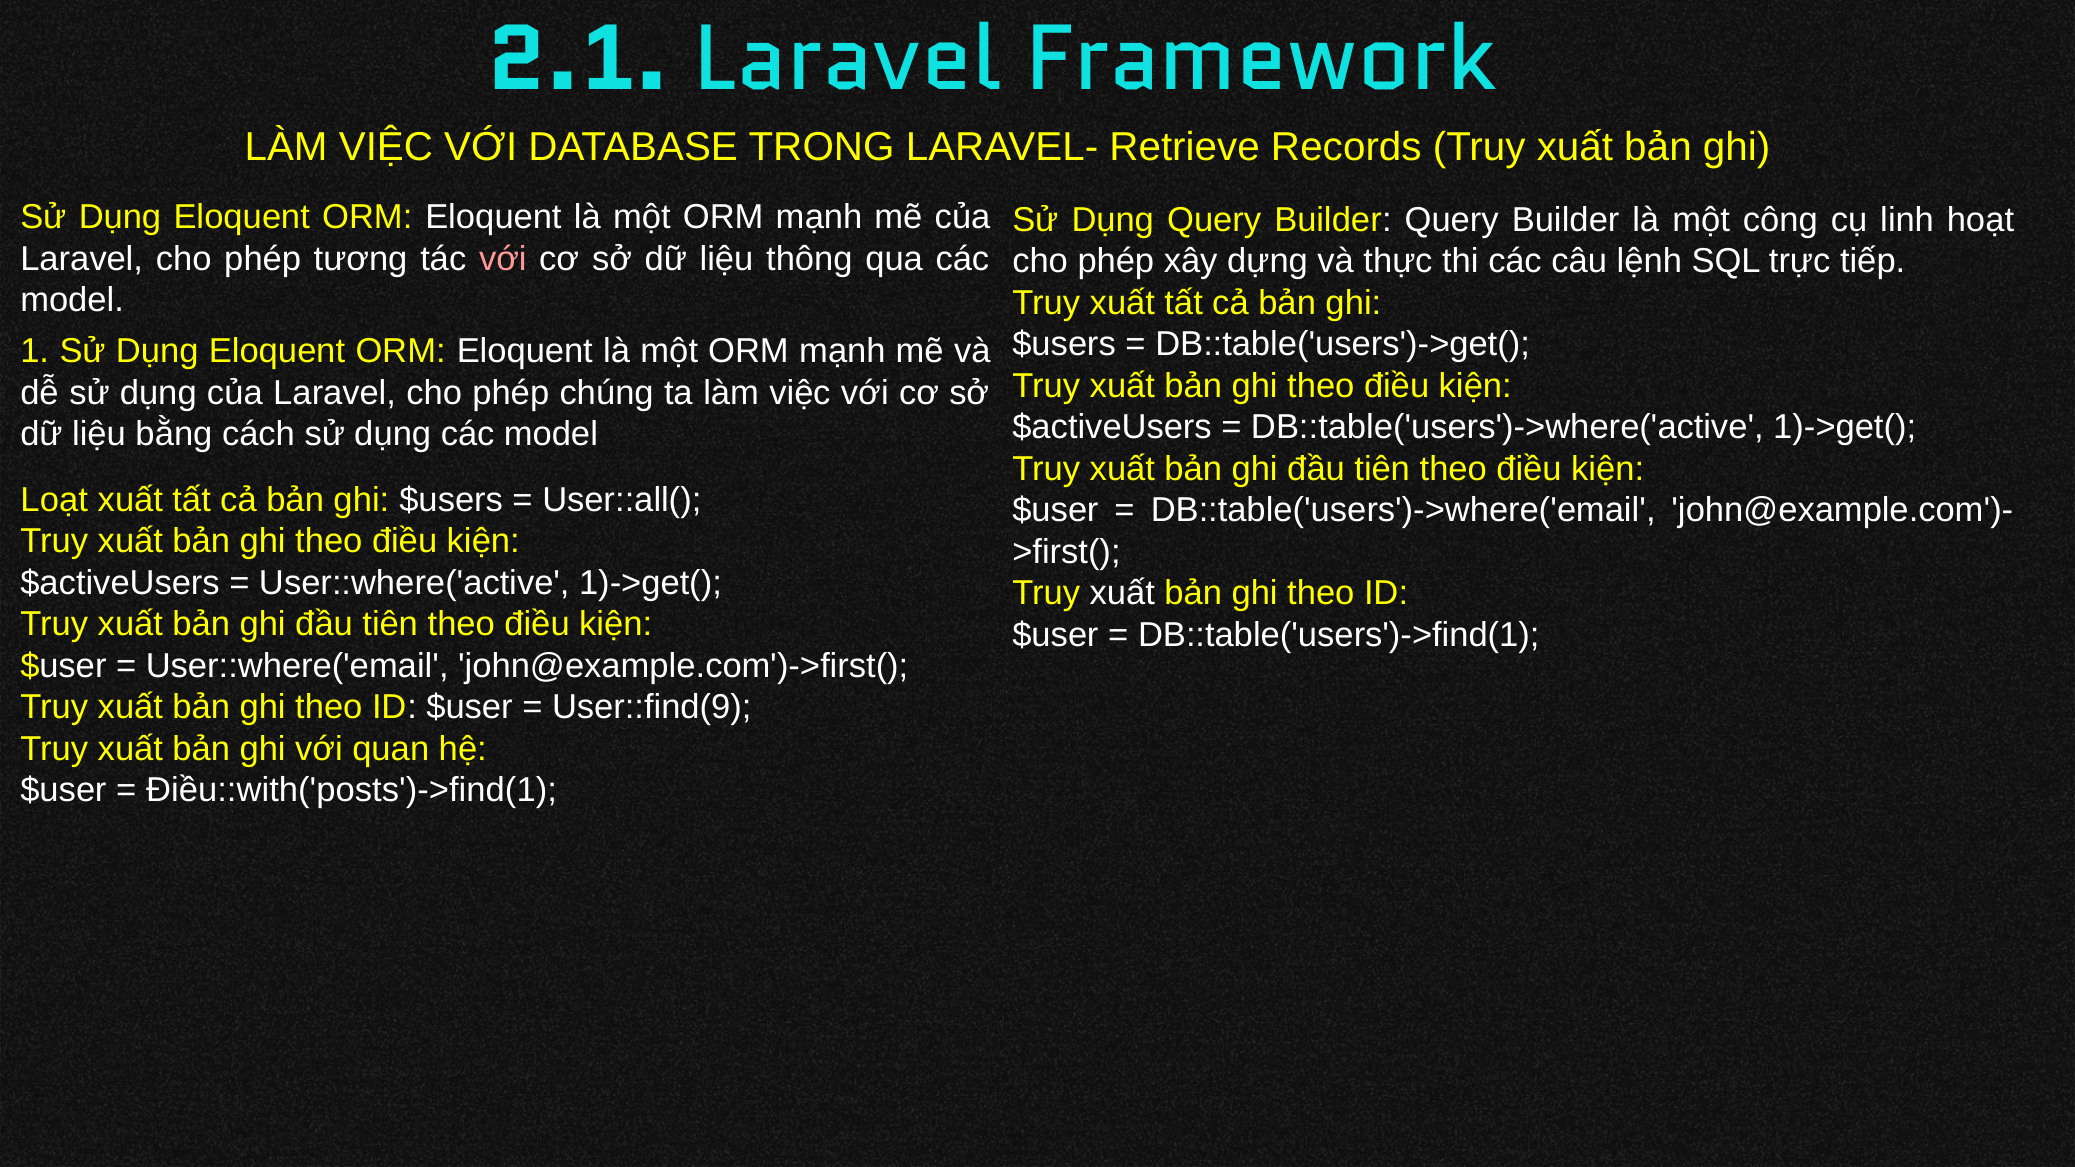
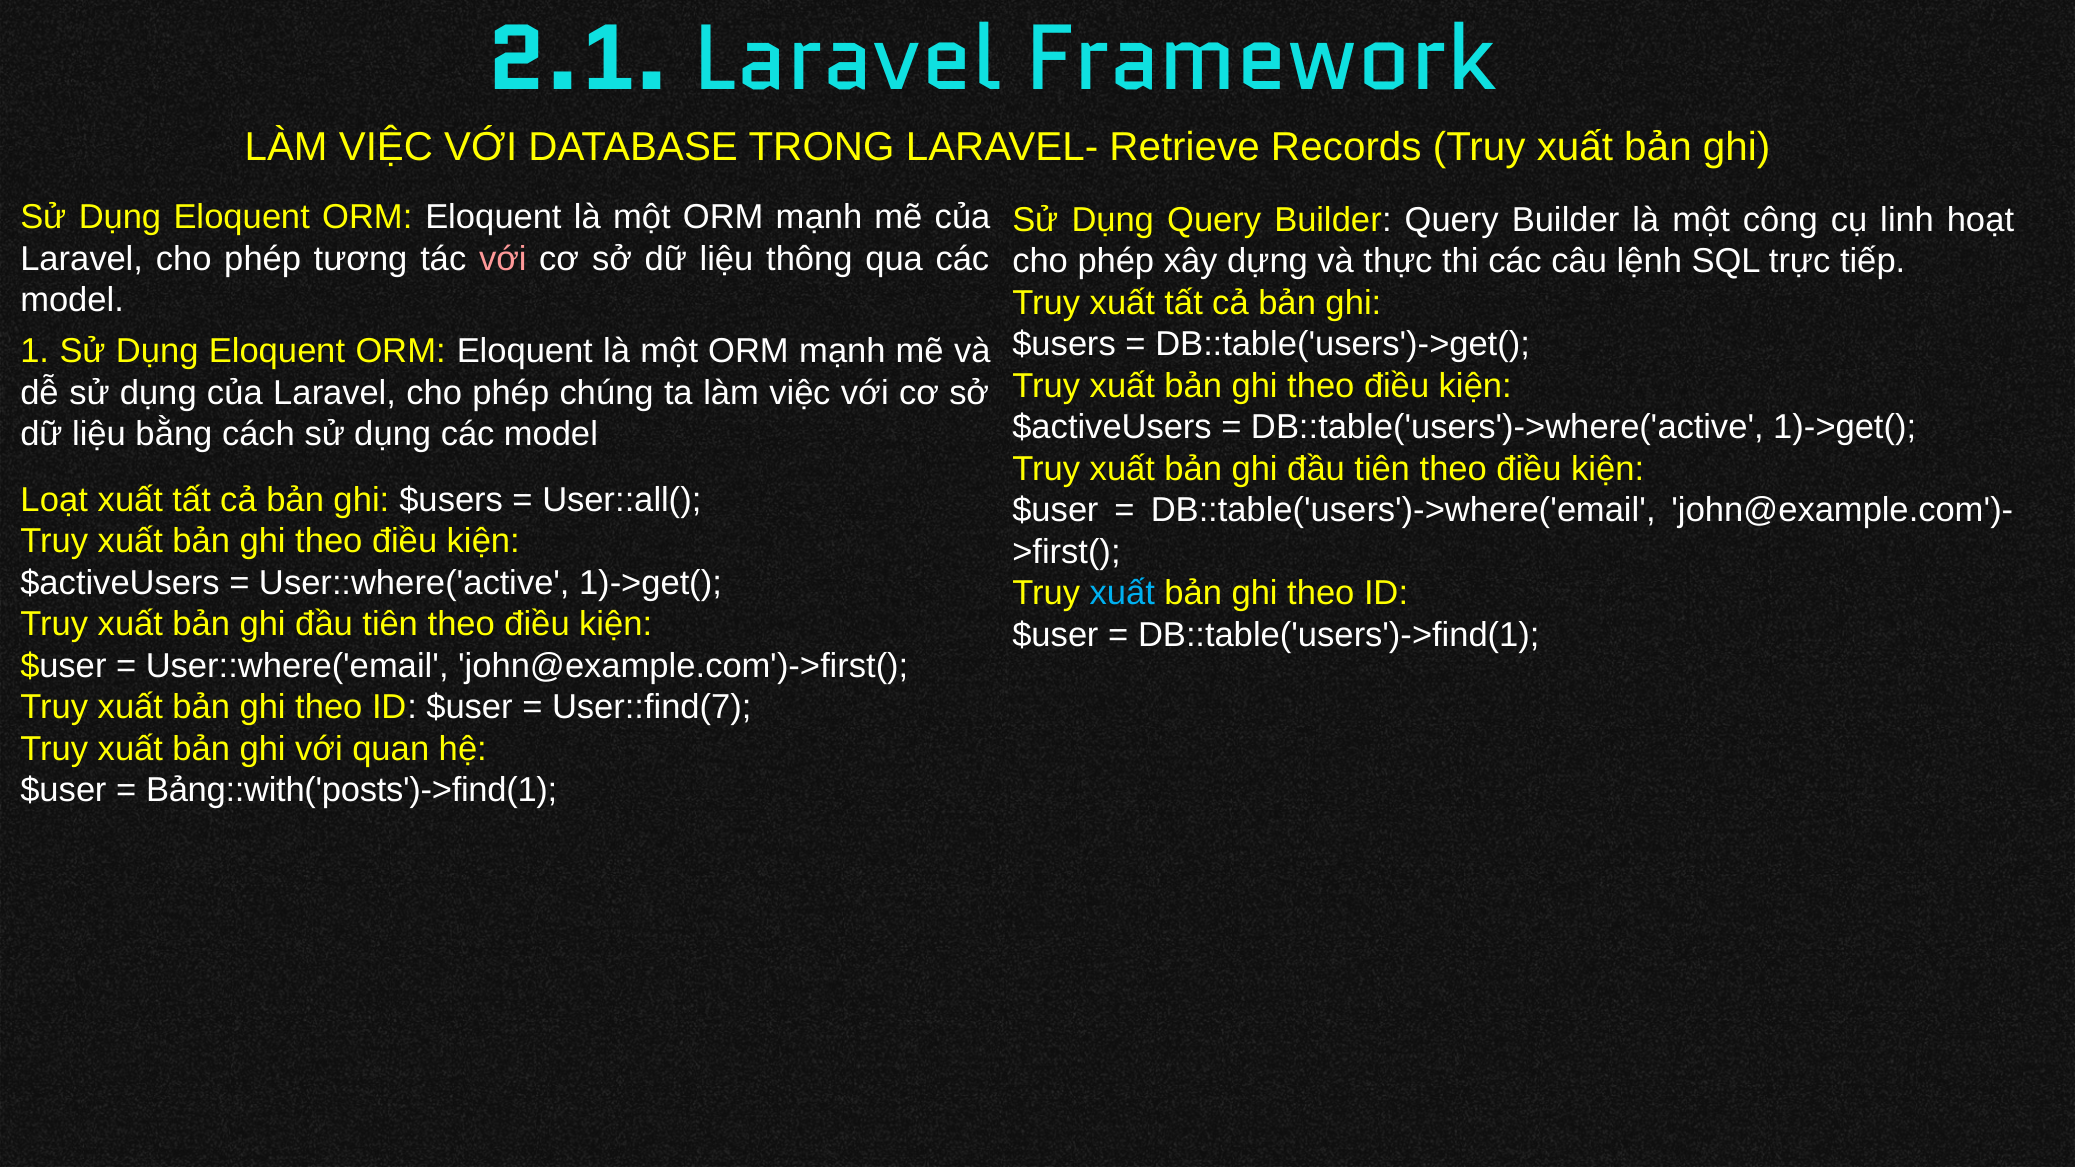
xuất colour: white -> light blue (1122, 594)
User::find(9: User::find(9 -> User::find(7 (652, 708)
Điều::with('posts')->find(1: Điều::with('posts')->find(1 -> Bảng::with('posts')->find(1 (352, 791)
